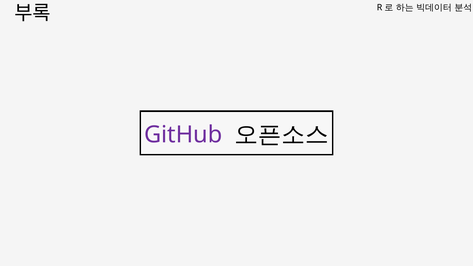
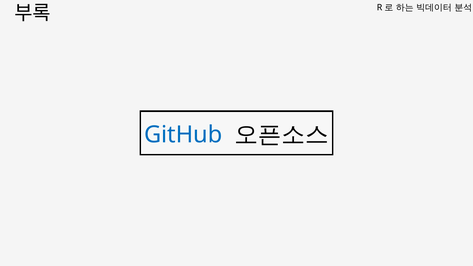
GitHub colour: purple -> blue (183, 135)
